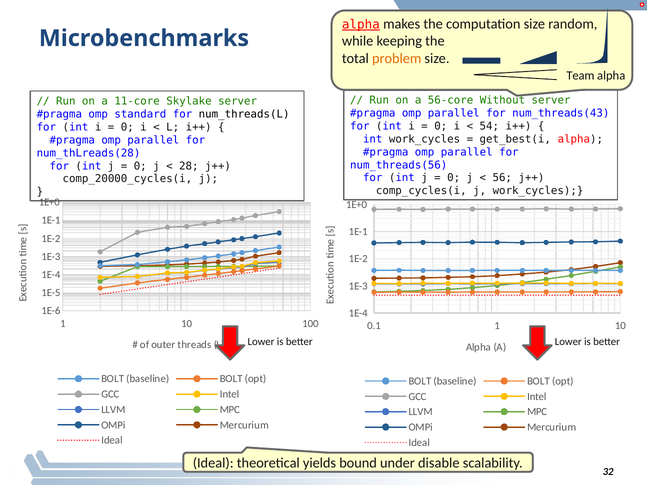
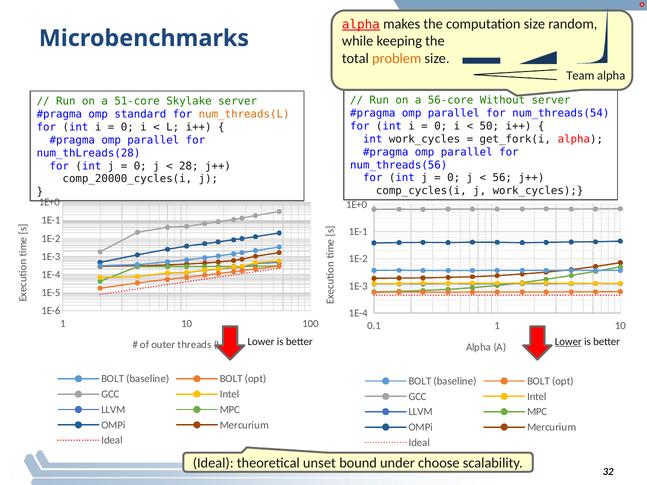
11-core: 11-core -> 51-core (137, 101)
num_threads(43: num_threads(43 -> num_threads(54 (561, 113)
num_threads(L colour: black -> orange (244, 114)
54: 54 -> 50 (489, 126)
get_best(i: get_best(i -> get_fork(i (515, 139)
Lower underline: none -> present (568, 342)
yields: yields -> unset (319, 463)
disable: disable -> choose (439, 463)
